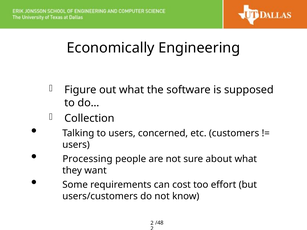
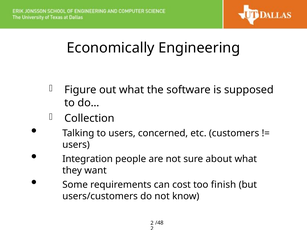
Processing: Processing -> Integration (88, 159)
effort: effort -> finish (224, 185)
